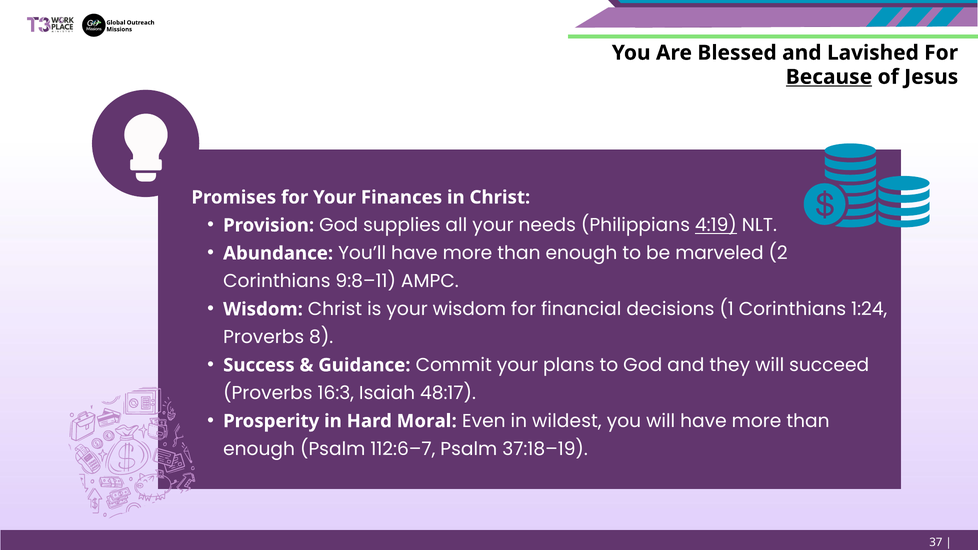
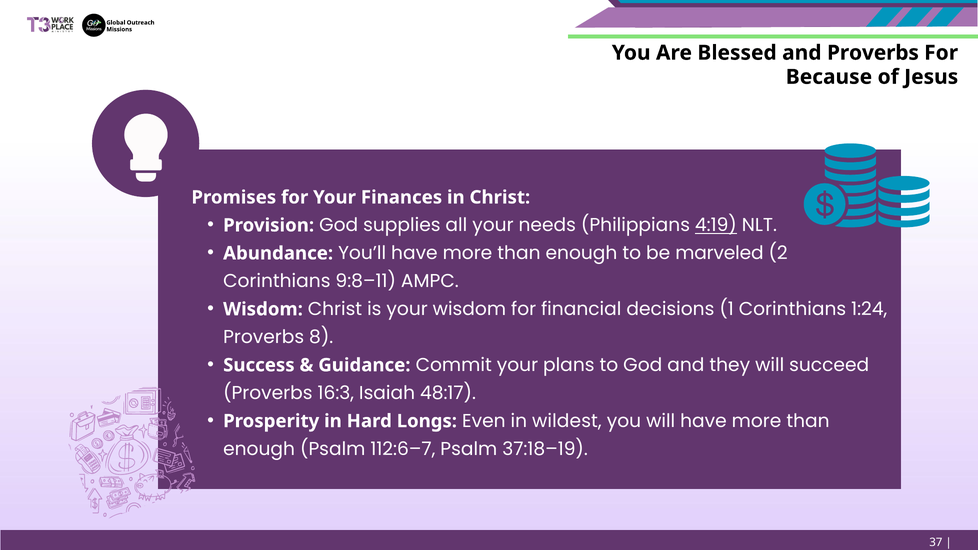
and Lavished: Lavished -> Proverbs (873, 53)
Because underline: present -> none (829, 77)
Moral: Moral -> Longs (427, 421)
